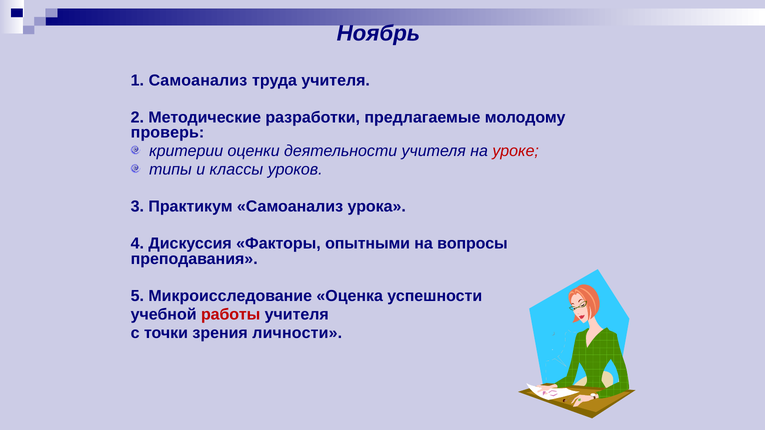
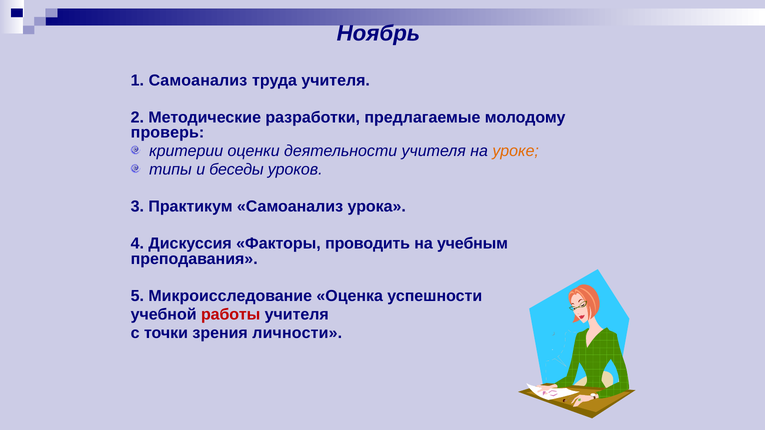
уроке colour: red -> orange (516, 151)
классы: классы -> беседы (237, 170)
опытными: опытными -> проводить (368, 244)
вопросы: вопросы -> учебным (472, 244)
